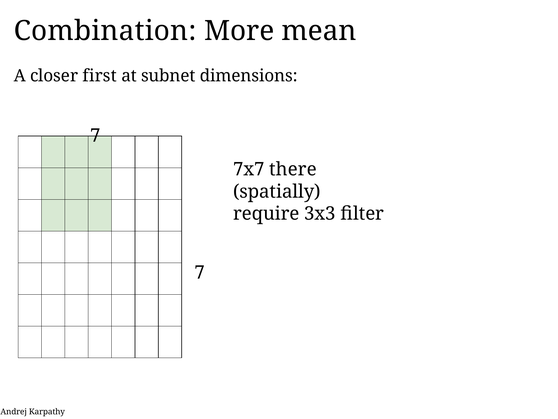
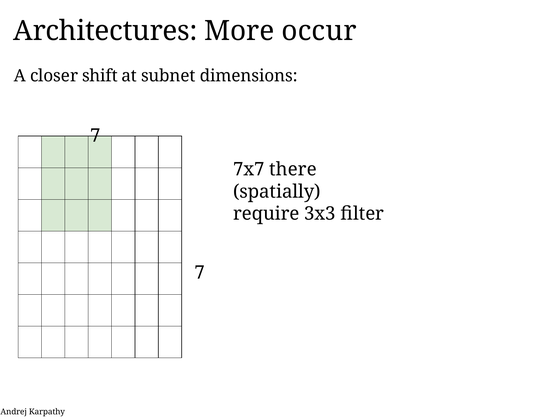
Combination: Combination -> Architectures (105, 31)
mean: mean -> occur (319, 31)
first: first -> shift (100, 76)
